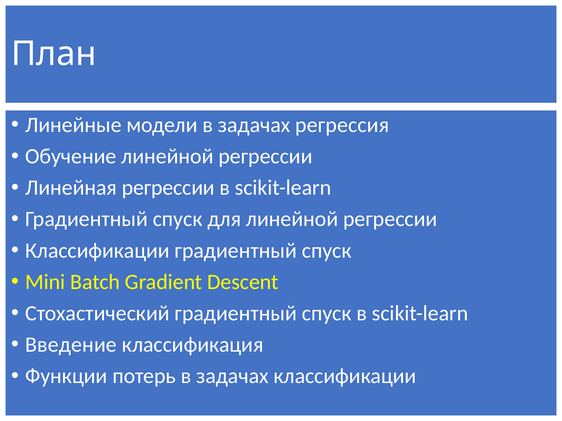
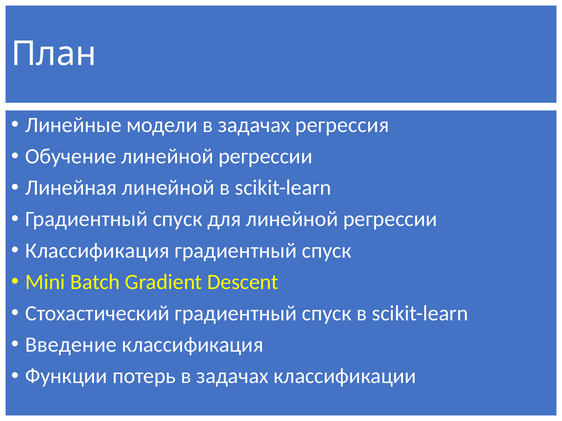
Линейная регрессии: регрессии -> линейной (168, 188)
Классификации: Классификации -> Классификация (97, 251)
